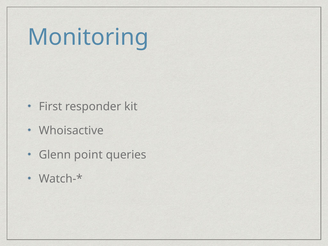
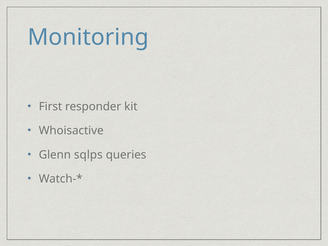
point: point -> sqlps (88, 155)
